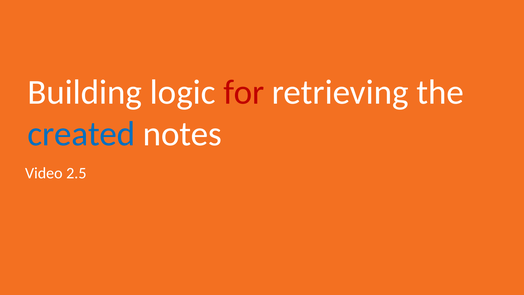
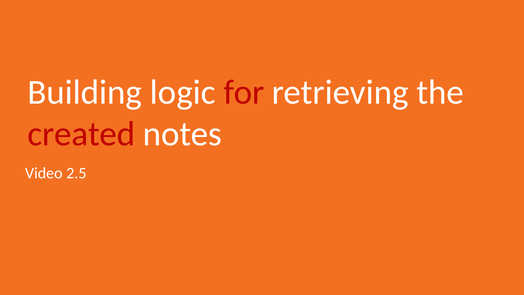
created colour: blue -> red (81, 134)
